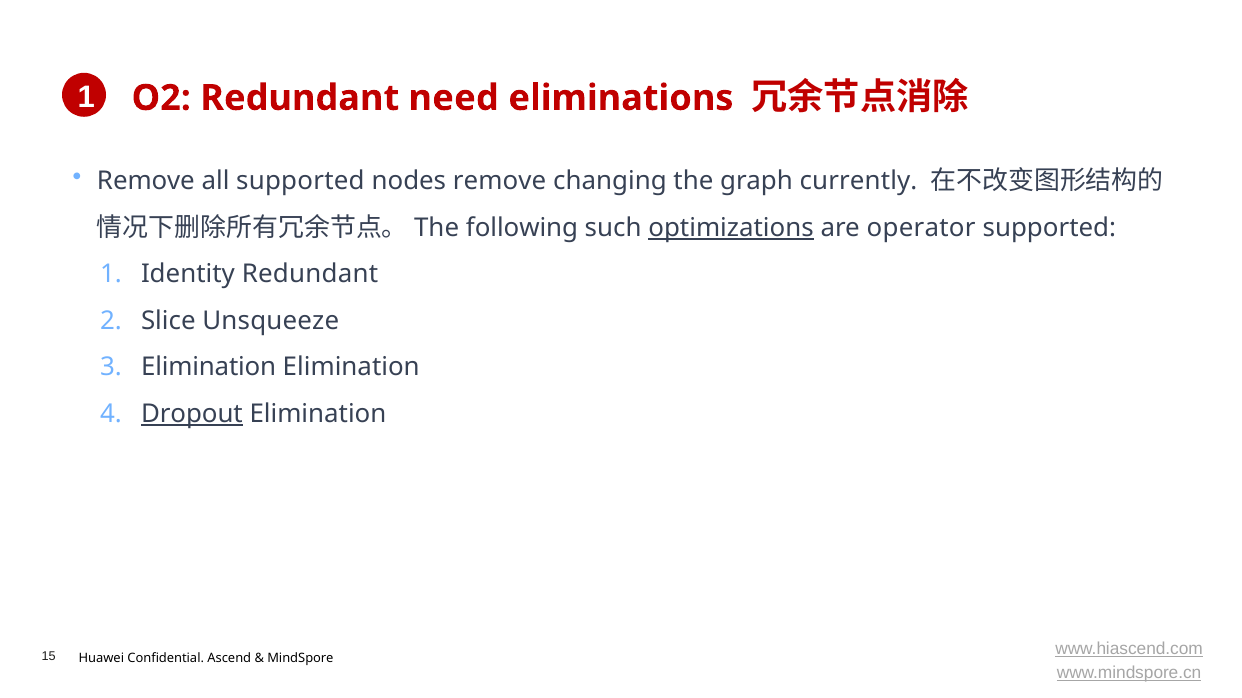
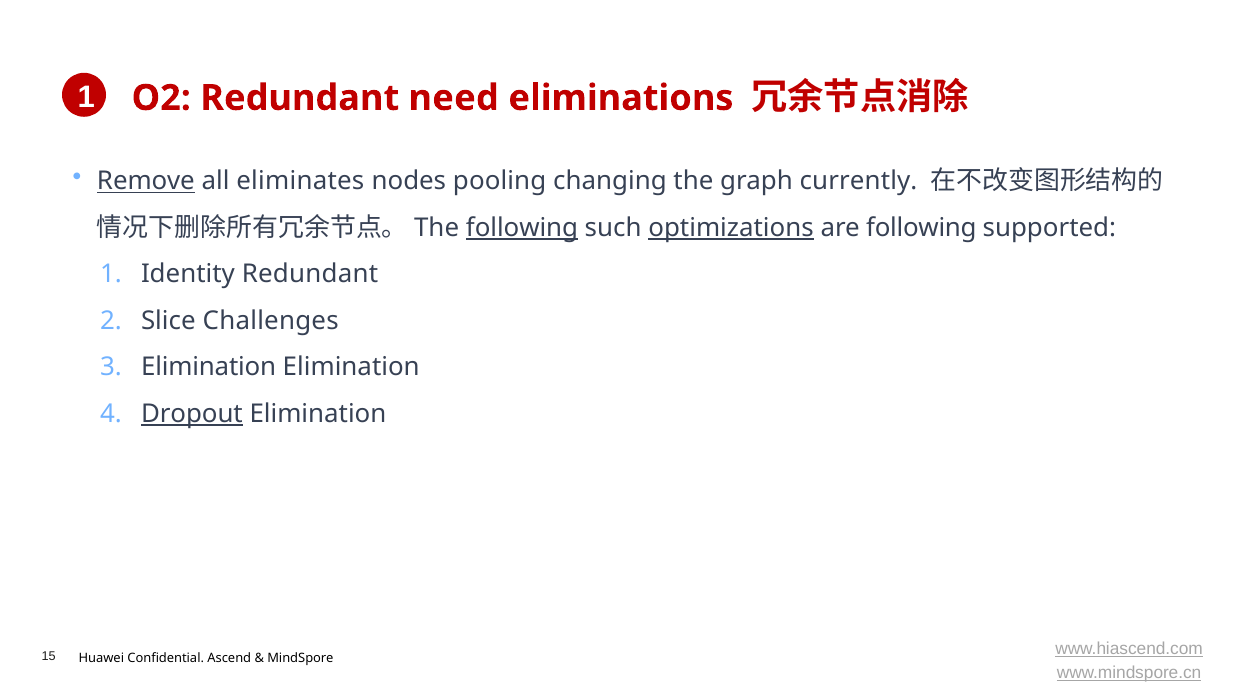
Remove underline: none -> present (146, 181)
all supported: supported -> eliminates (300, 181)
nodes remove: remove -> pooling (500, 181)
following underline: none -> present (522, 228)
are operator: operator -> following (921, 228)
Unsqueeze: Unsqueeze -> Challenges (271, 321)
